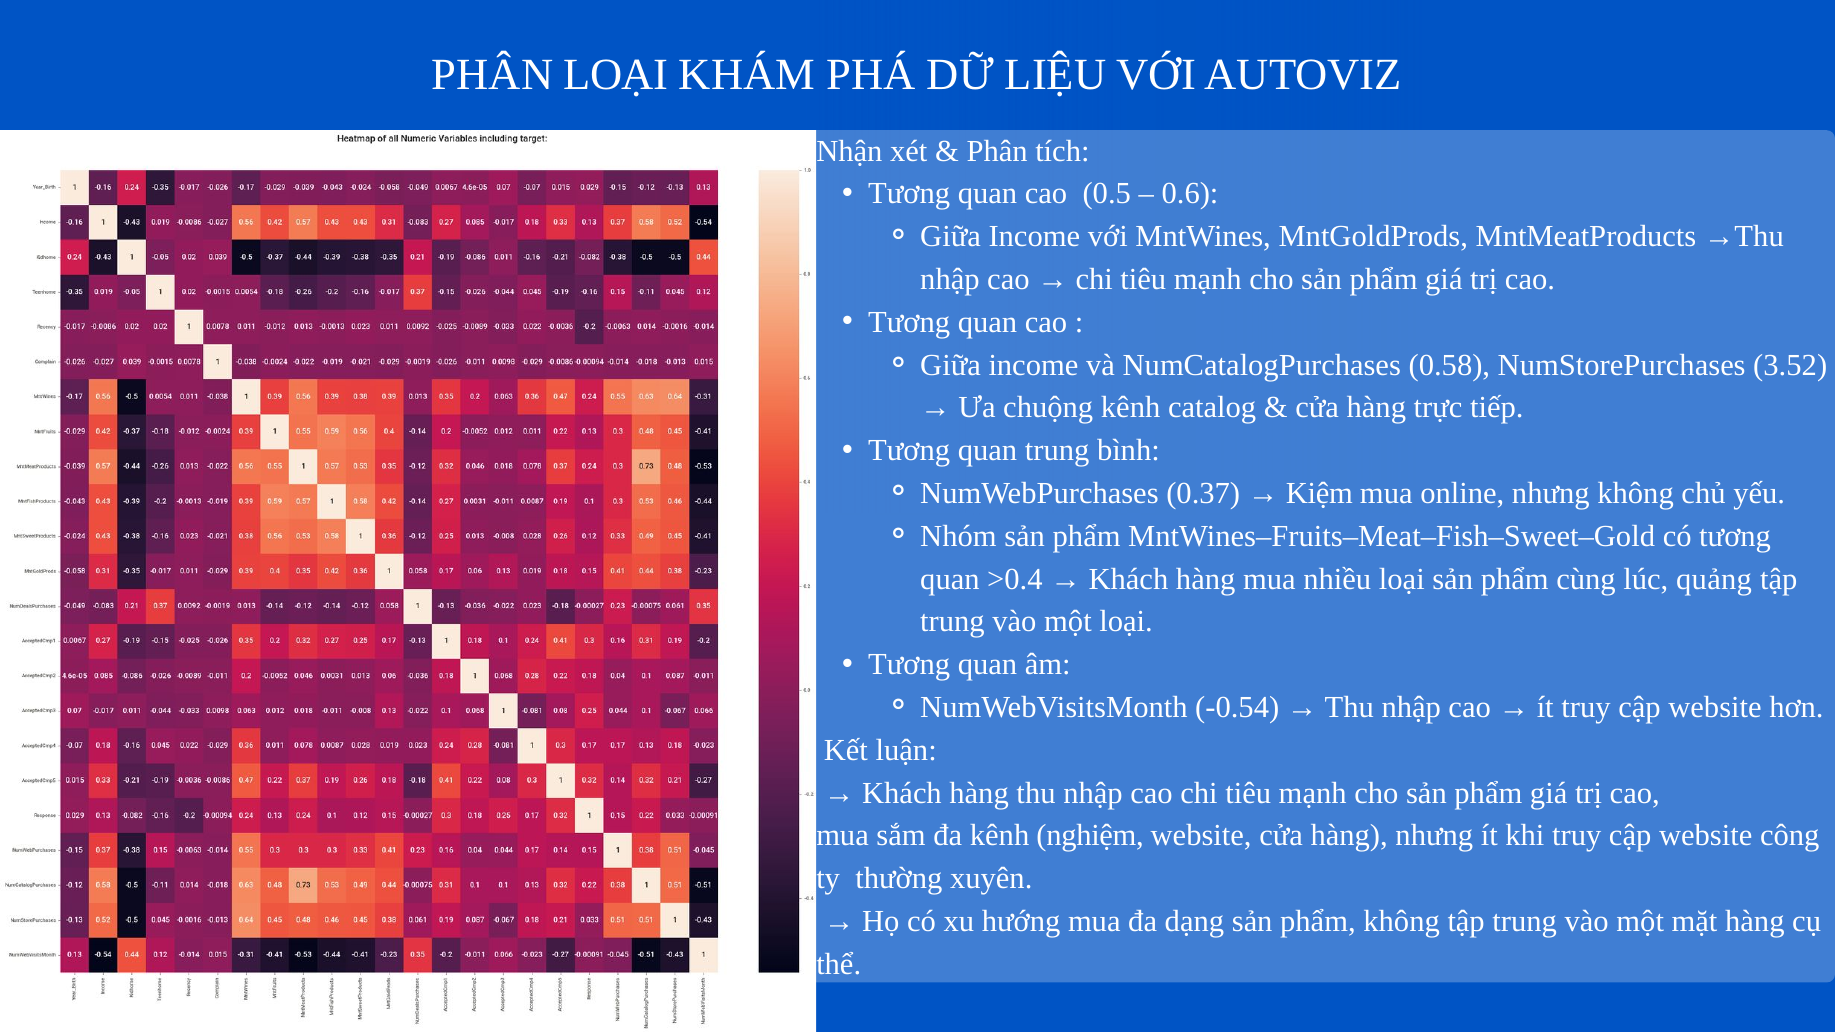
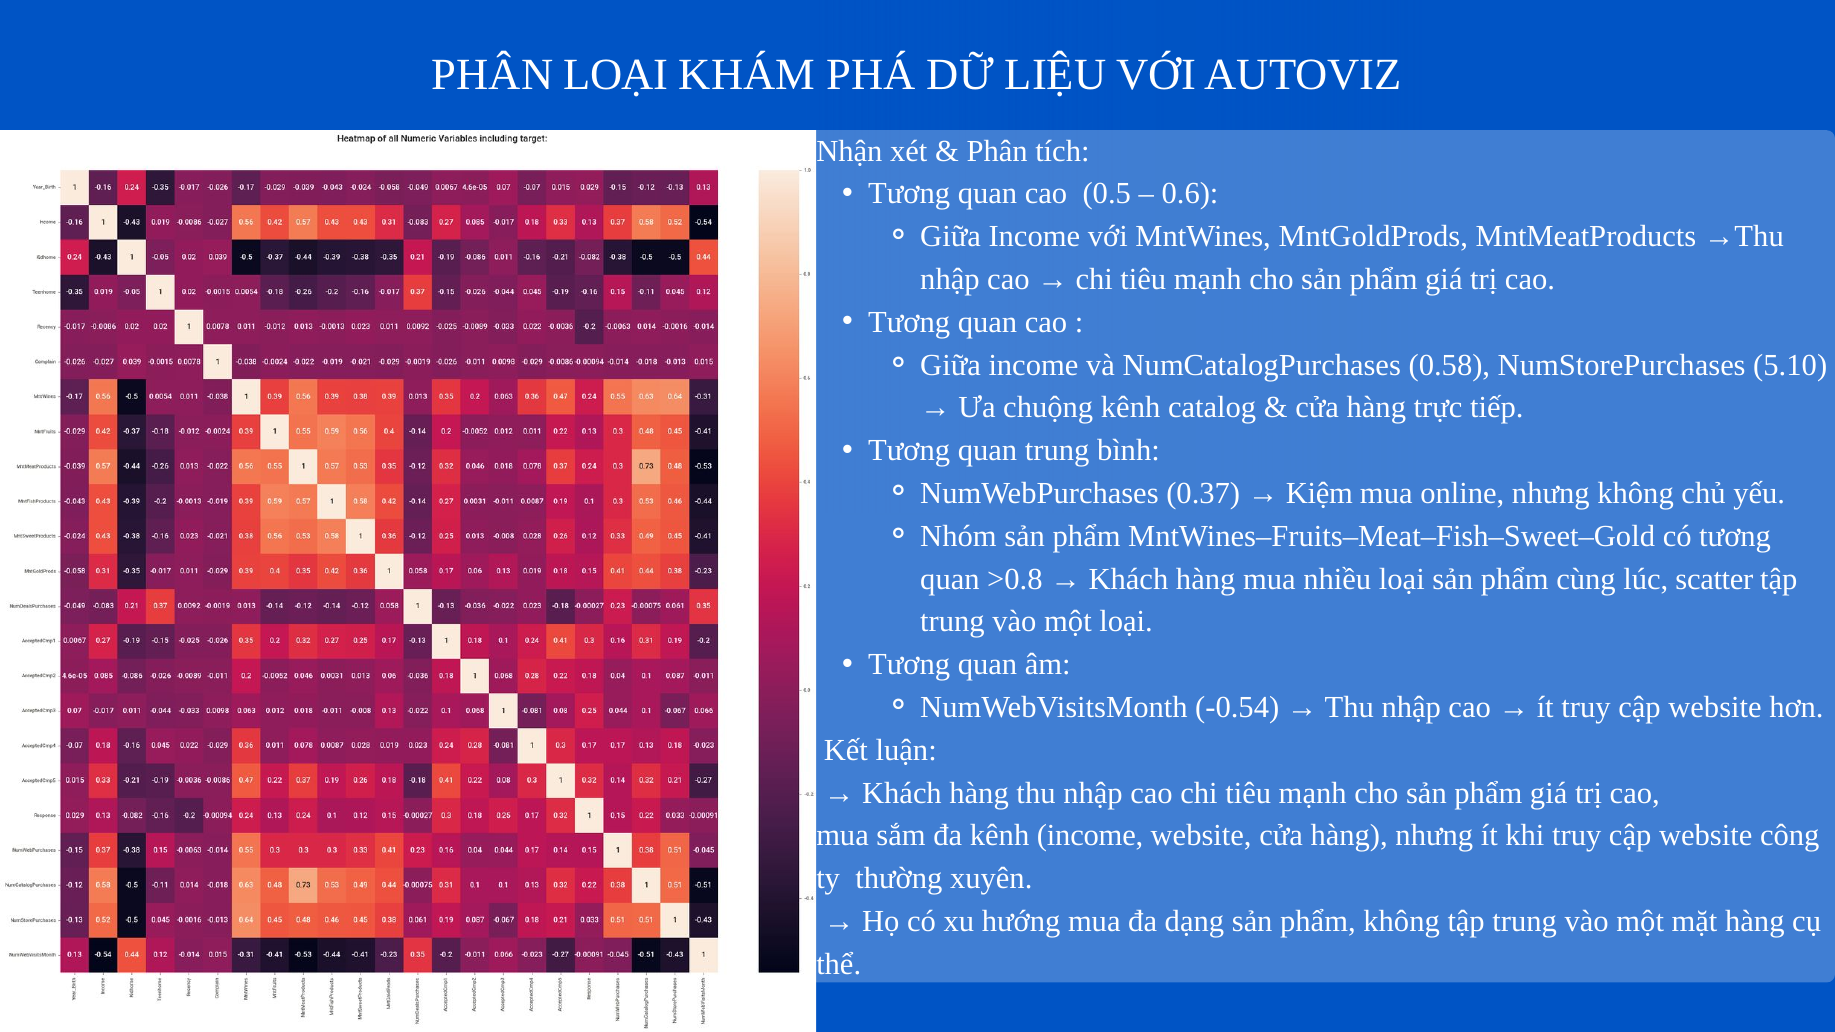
3.52: 3.52 -> 5.10 (1790, 365)
>0.4: >0.4 -> >0.8 (1015, 579)
quảng: quảng -> scatter (1714, 579)
kênh nghiệm: nghiệm -> income (1090, 836)
